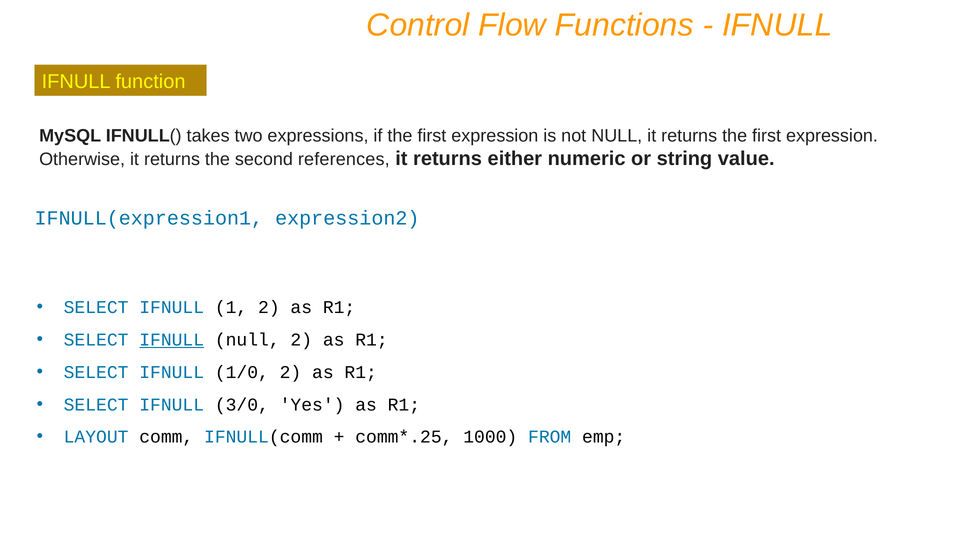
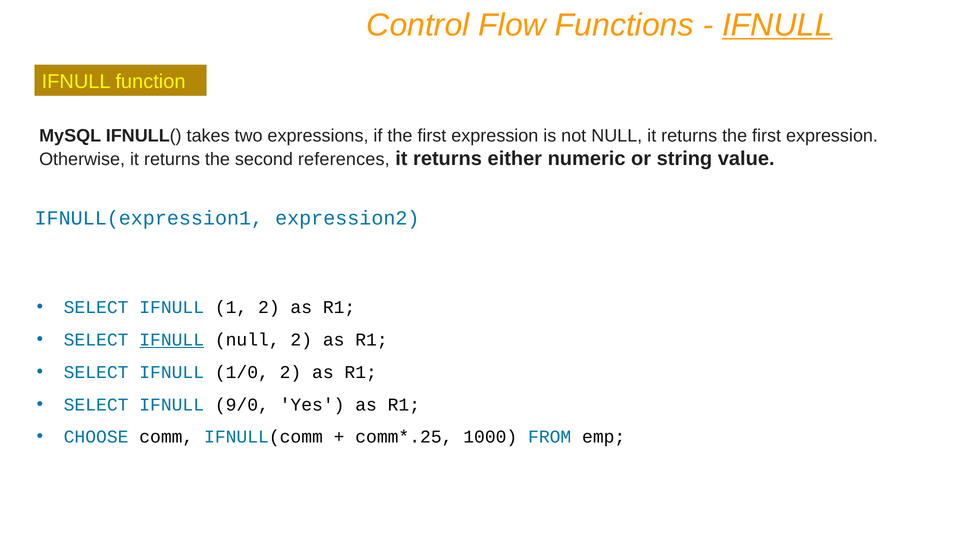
IFNULL underline: none -> present (777, 25)
3/0: 3/0 -> 9/0 (242, 405)
LAYOUT: LAYOUT -> CHOOSE (96, 437)
